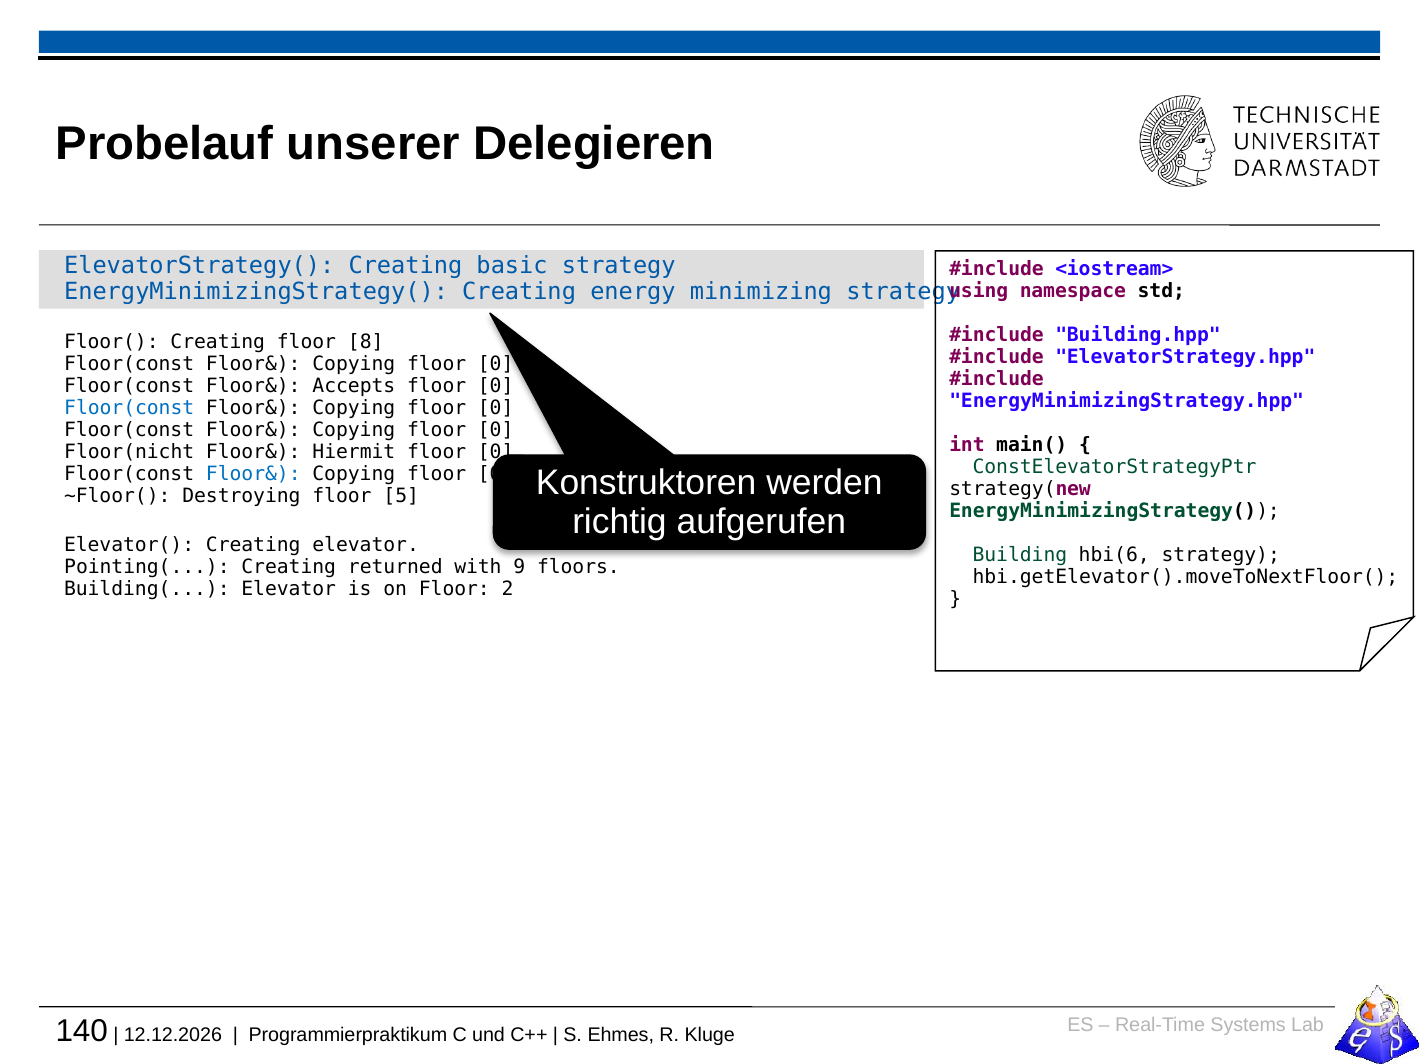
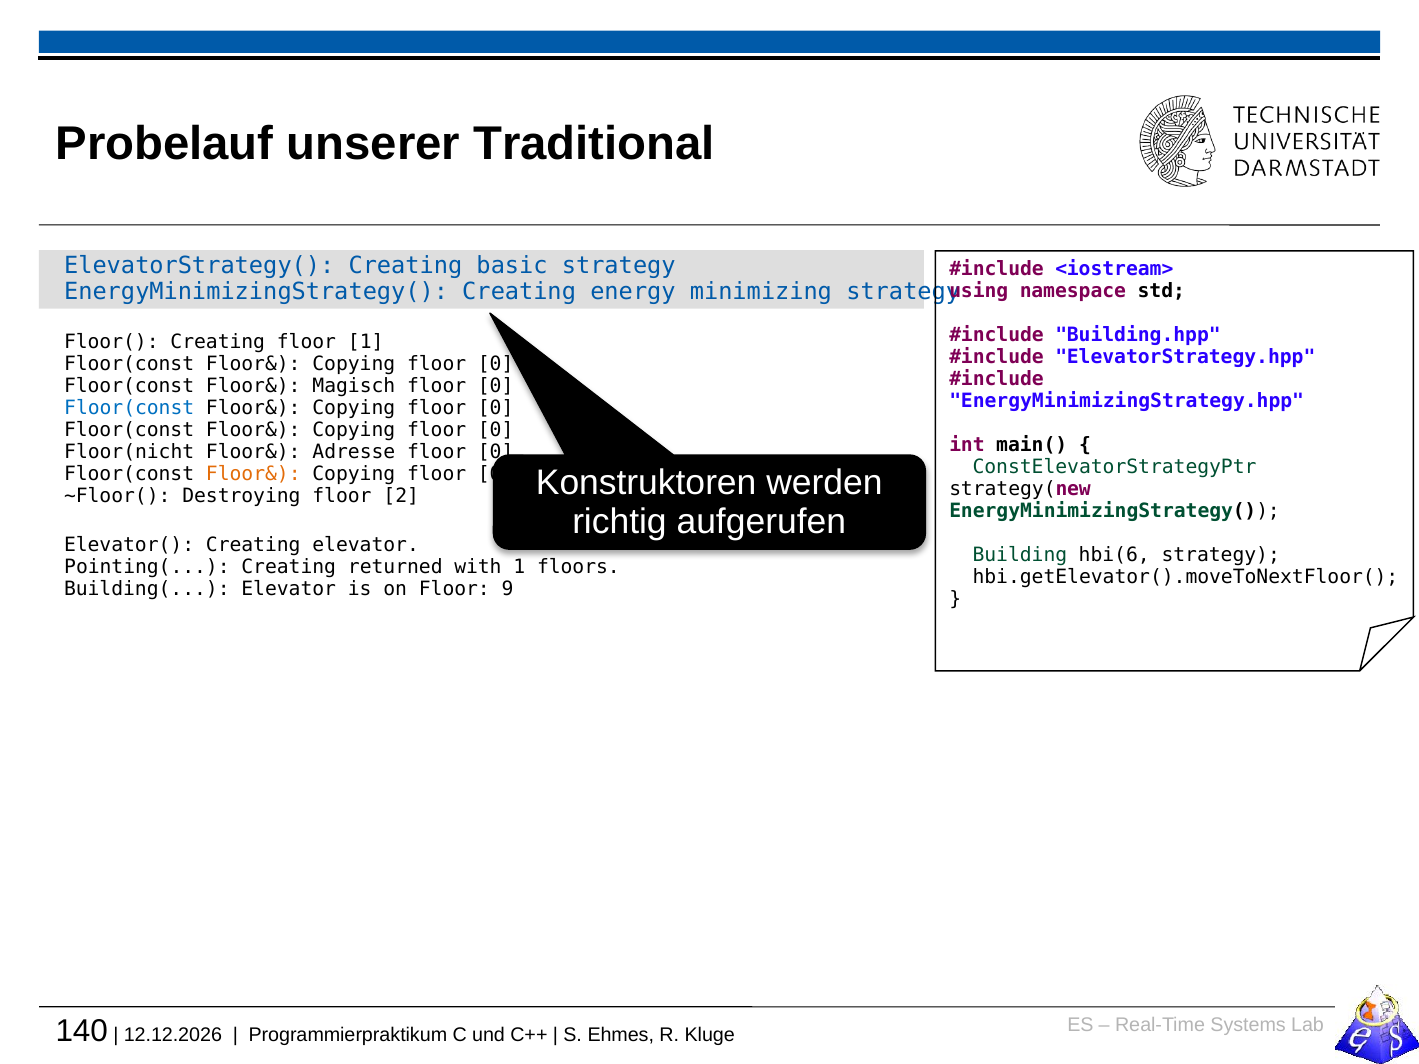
Delegieren: Delegieren -> Traditional (594, 144)
floor 8: 8 -> 1 (366, 342)
Accepts: Accepts -> Magisch (354, 387)
Hiermit: Hiermit -> Adresse (354, 453)
Floor& colour: blue -> orange (253, 475)
5: 5 -> 2 (401, 497)
with 9: 9 -> 1 (519, 567)
2: 2 -> 9 (507, 589)
